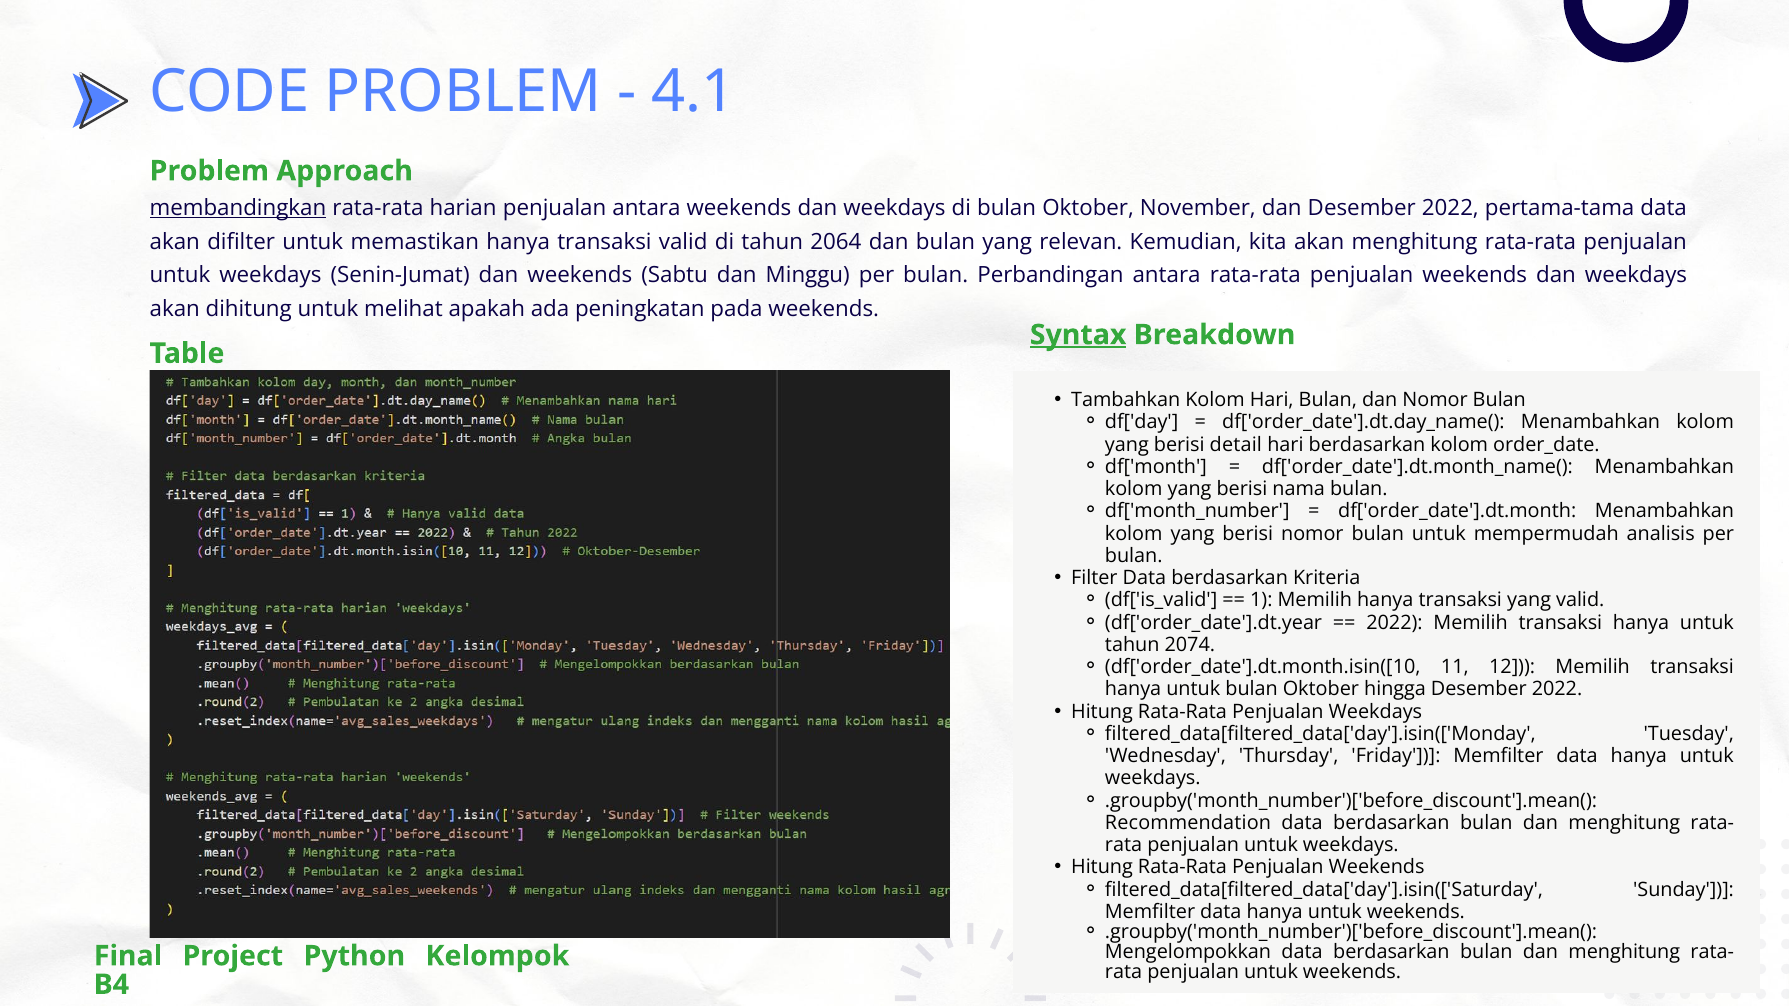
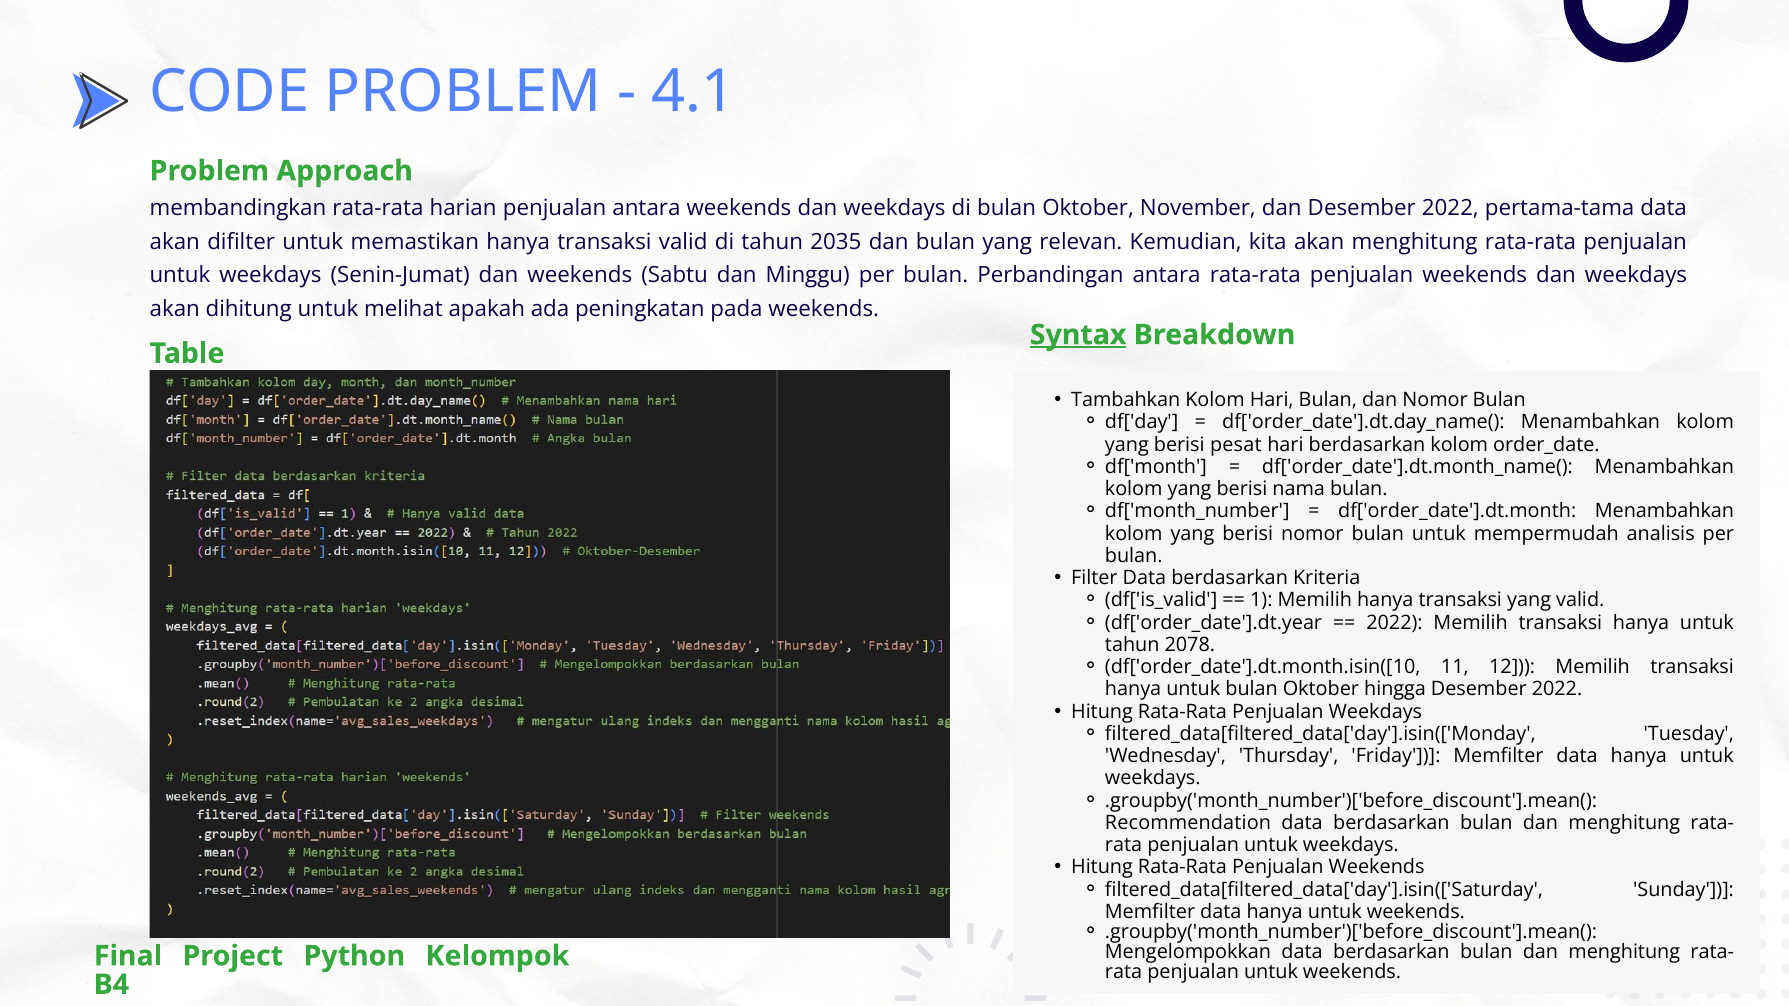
membandingkan underline: present -> none (238, 208)
2064: 2064 -> 2035 (836, 242)
detail: detail -> pesat (1236, 445)
2074: 2074 -> 2078 (1190, 645)
